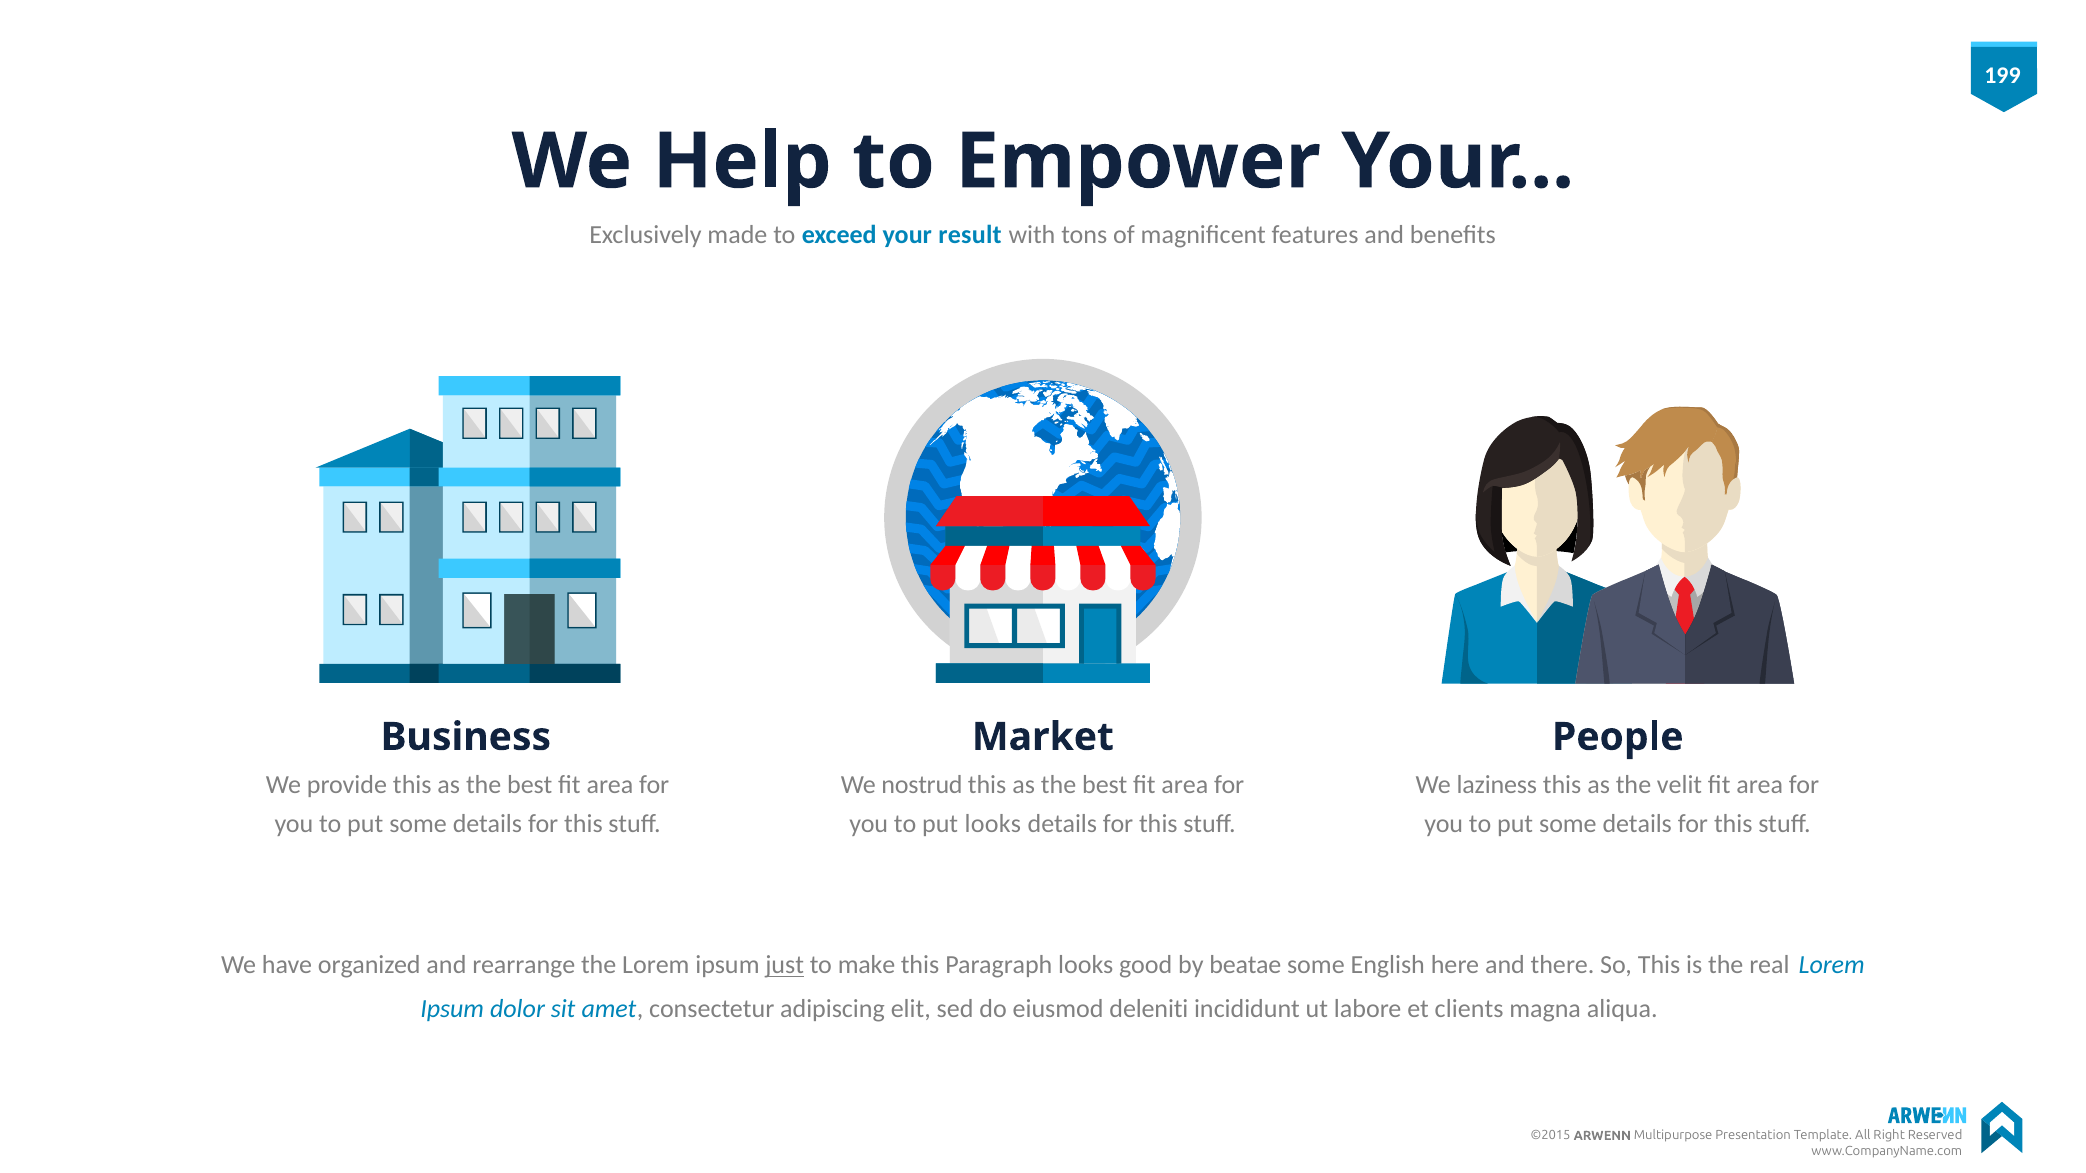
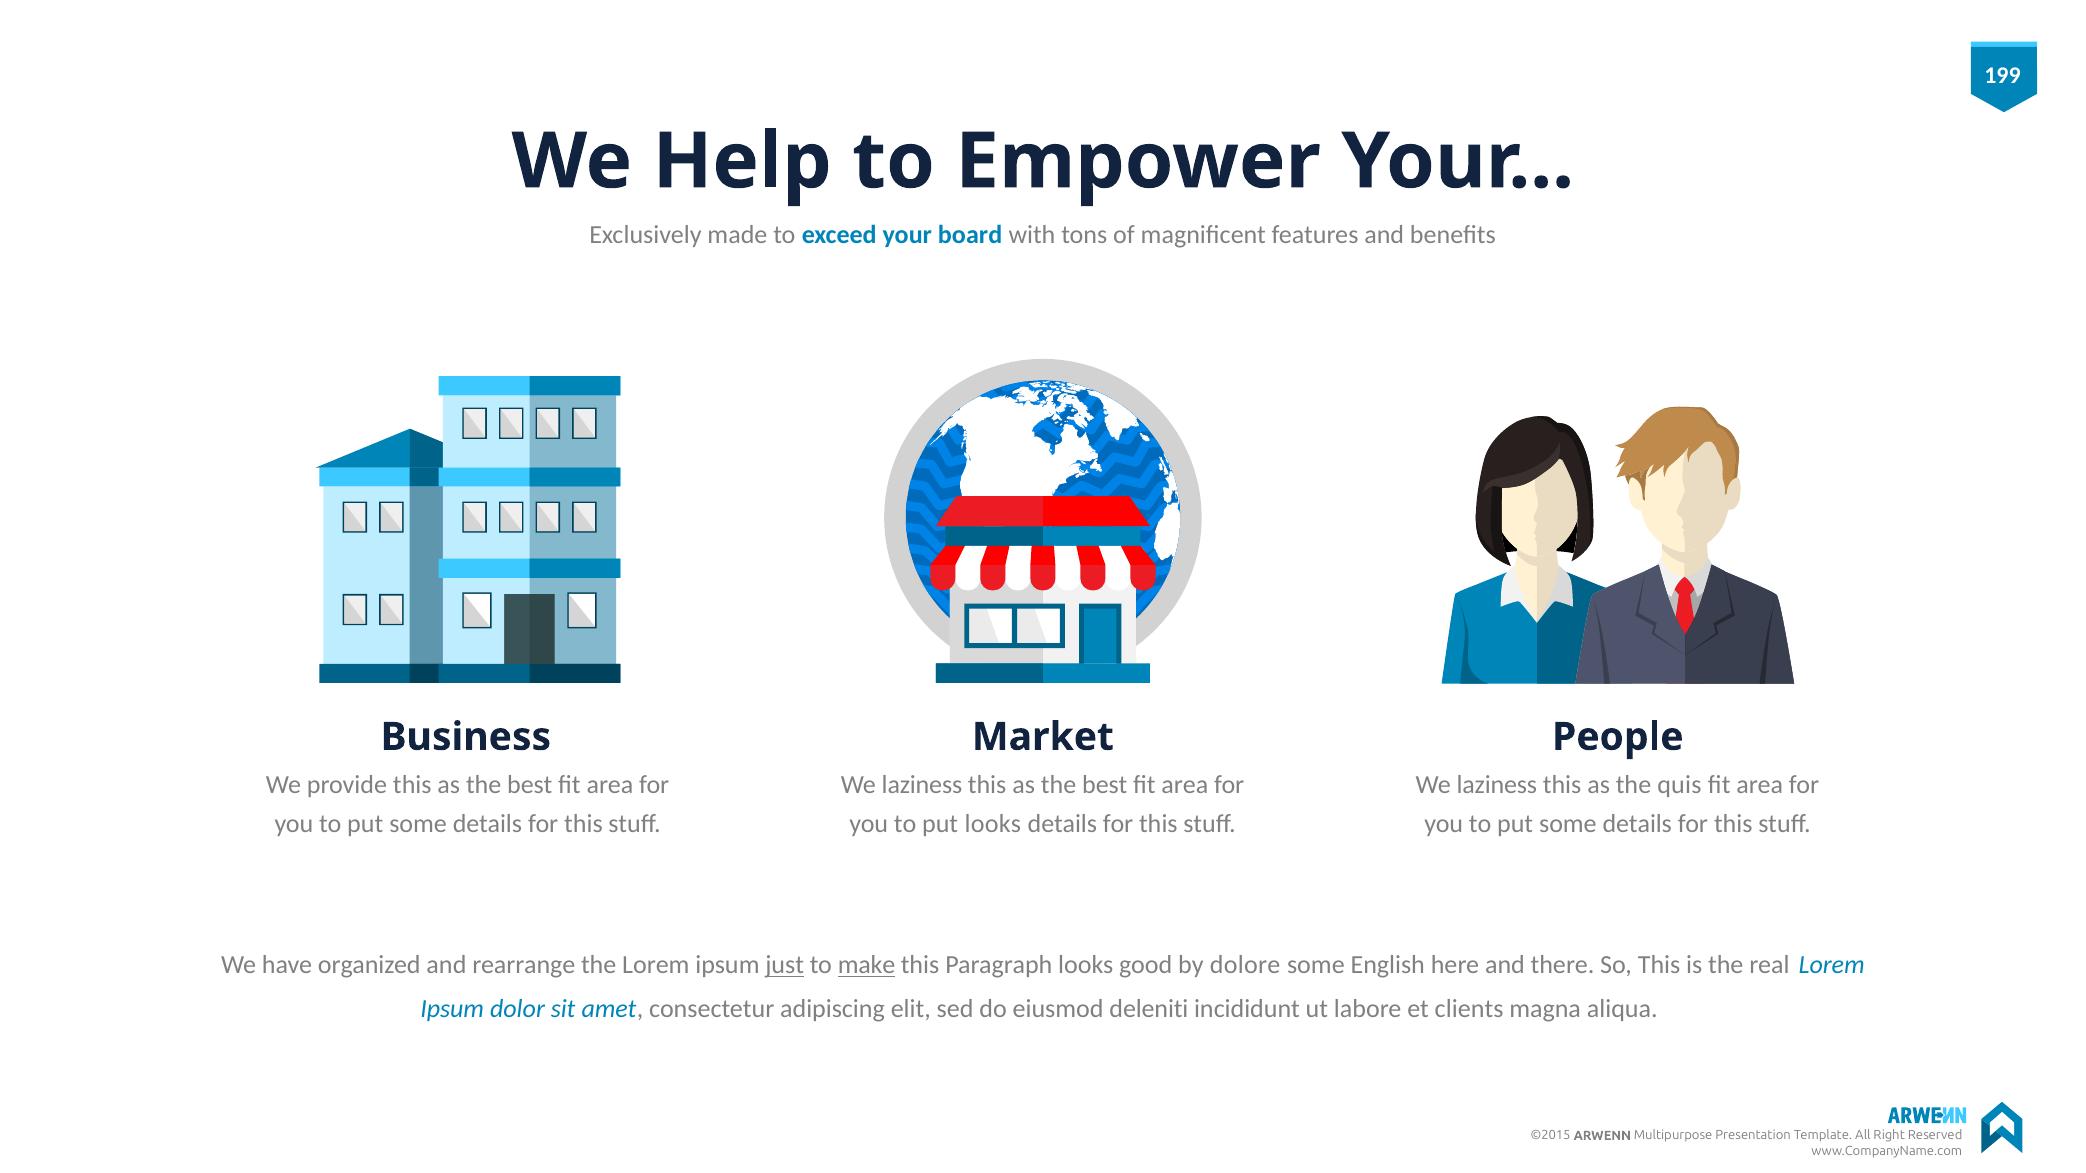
result: result -> board (970, 235)
nostrud: nostrud -> laziness (922, 785)
velit: velit -> quis (1679, 785)
make underline: none -> present (867, 966)
beatae: beatae -> dolore (1245, 966)
